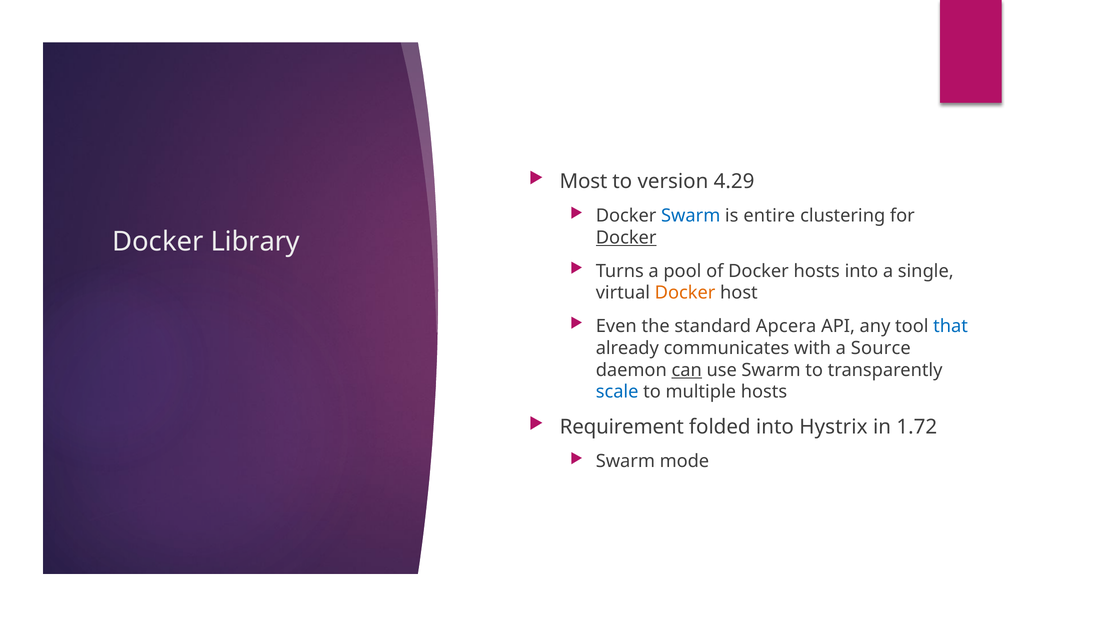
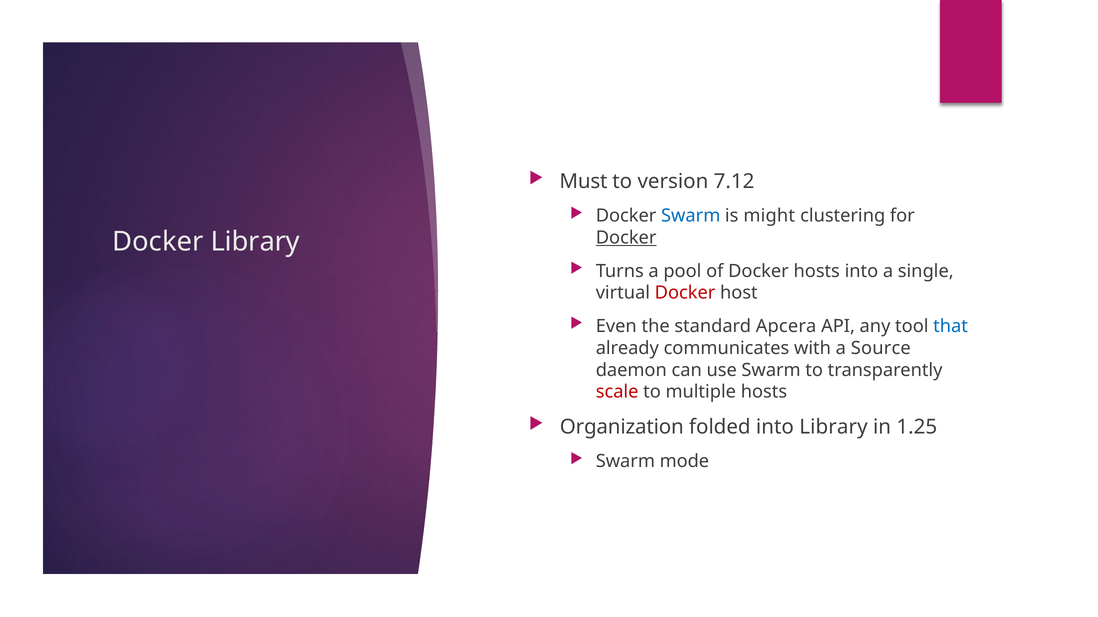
Most: Most -> Must (583, 181)
4.29: 4.29 -> 7.12 (734, 181)
entire: entire -> might (769, 216)
Docker colour: orange -> red (685, 293)
can underline: present -> none (687, 370)
scale colour: blue -> red (617, 392)
Requirement: Requirement -> Organization (622, 427)
into Hystrix: Hystrix -> Library (833, 427)
1.72: 1.72 -> 1.25 (917, 427)
